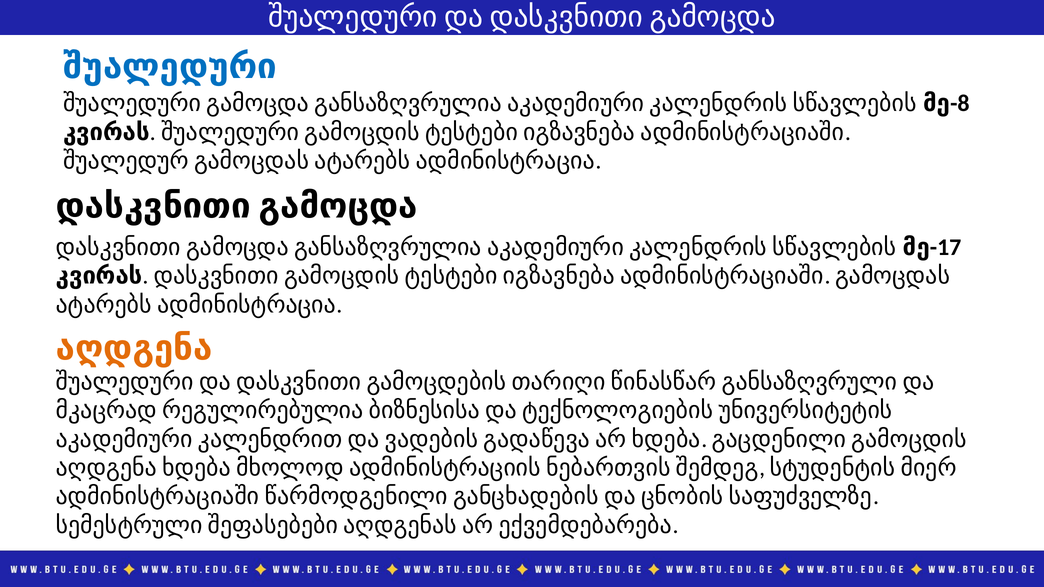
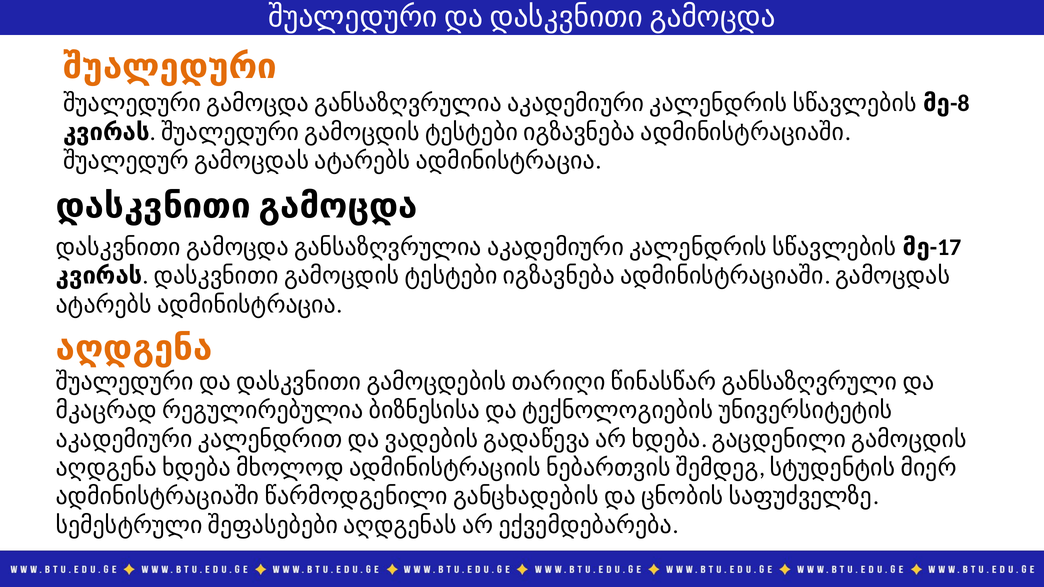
შუალედური colour: blue -> orange (170, 67)
